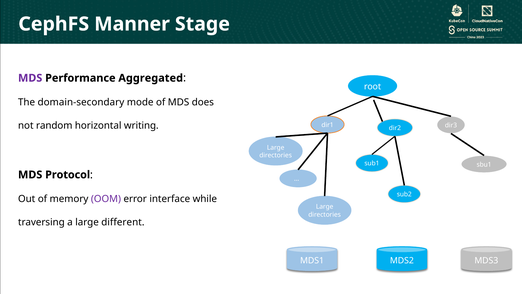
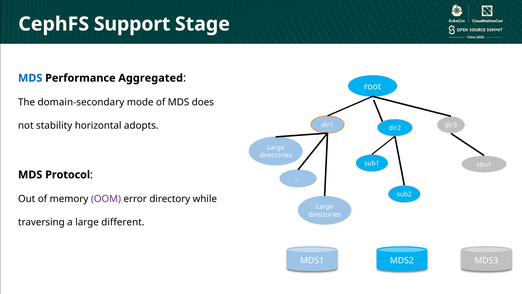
Manner: Manner -> Support (132, 24)
MDS colour: purple -> blue (30, 78)
random: random -> stability (54, 126)
writing: writing -> adopts (141, 126)
interface: interface -> directory (170, 199)
